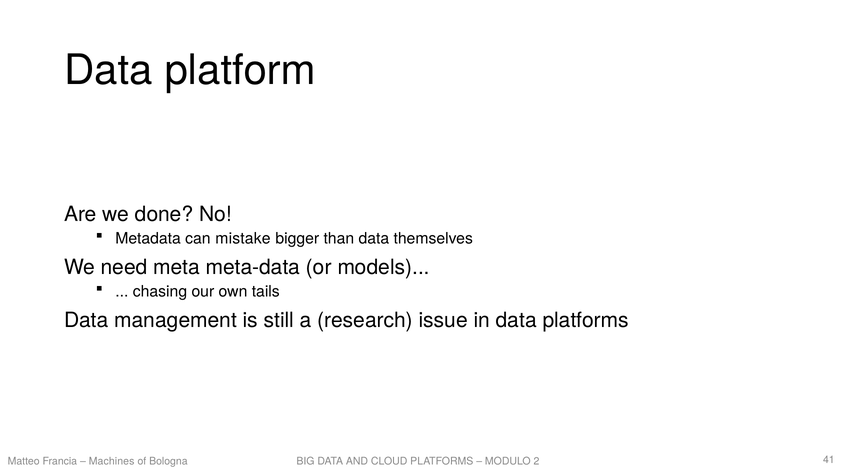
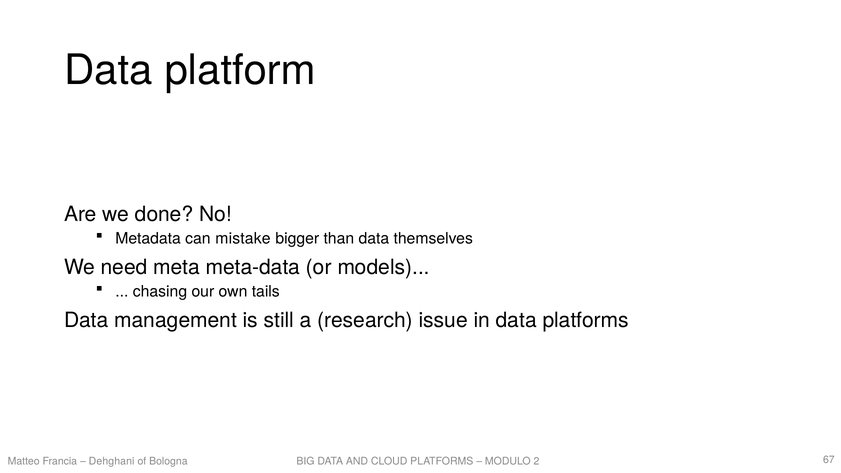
Machines: Machines -> Dehghani (112, 461)
41: 41 -> 67 (829, 460)
